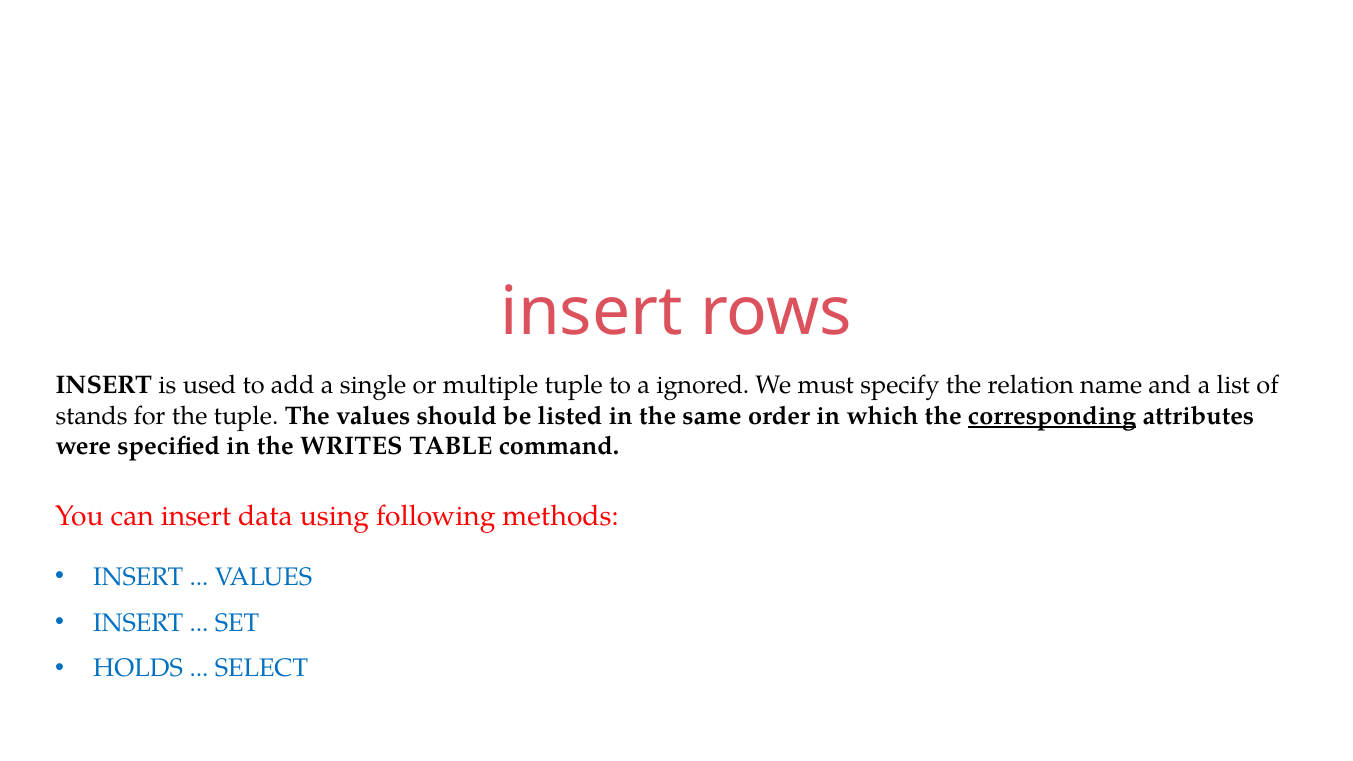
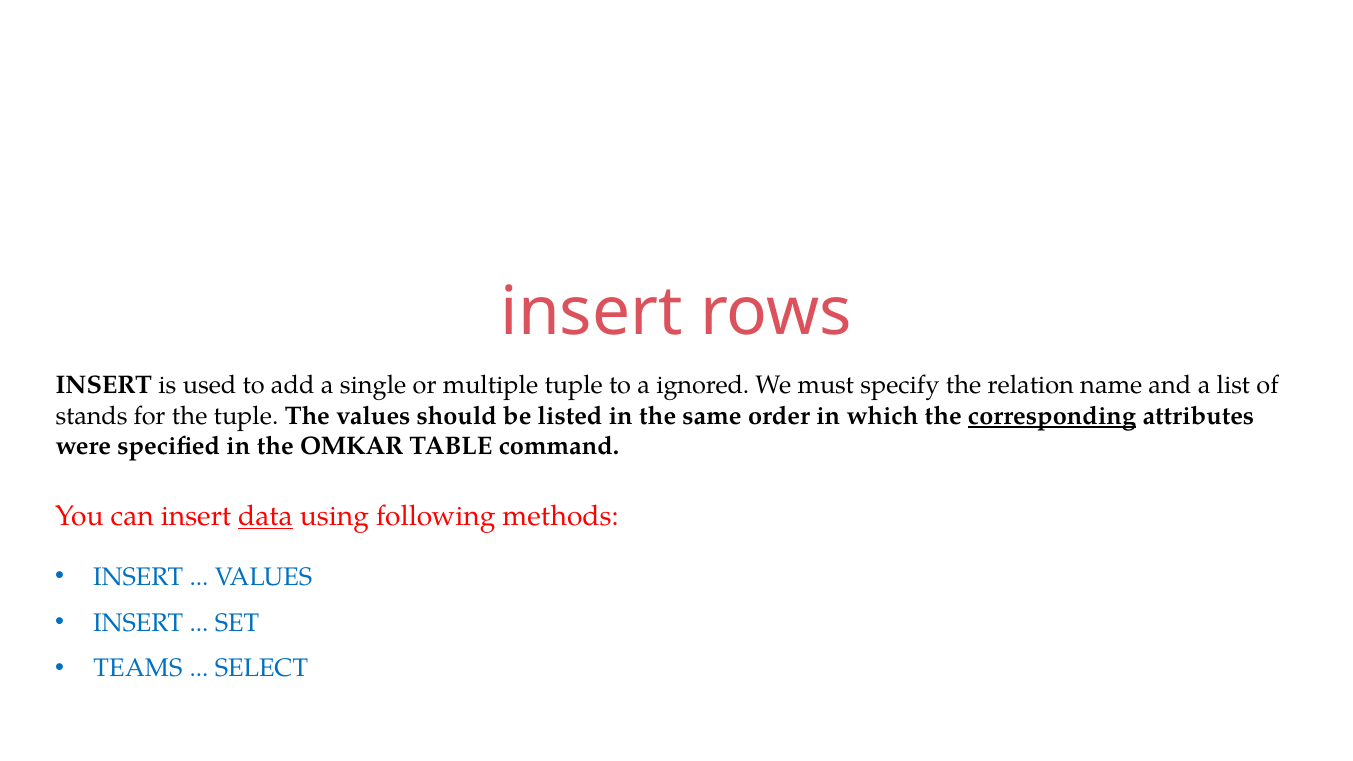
WRITES: WRITES -> OMKAR (352, 446)
data underline: none -> present (265, 516)
HOLDS: HOLDS -> TEAMS (138, 668)
